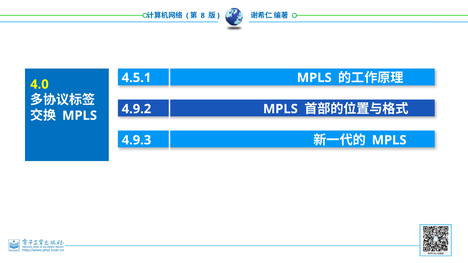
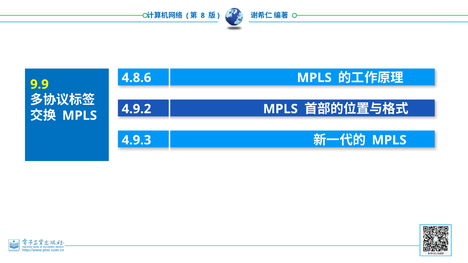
4.5.1: 4.5.1 -> 4.8.6 (136, 78)
4.0: 4.0 -> 9.9 (39, 84)
